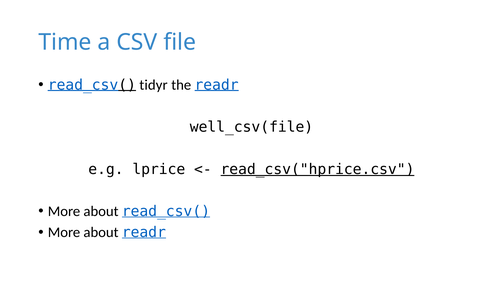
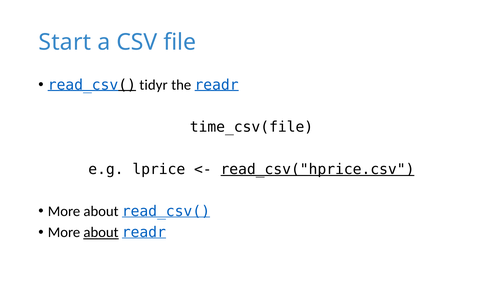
Time: Time -> Start (65, 42)
well_csv(file: well_csv(file -> time_csv(file (251, 127)
about underline: none -> present (101, 232)
